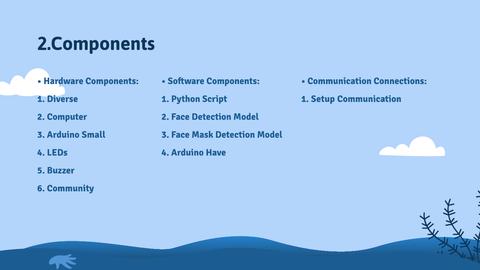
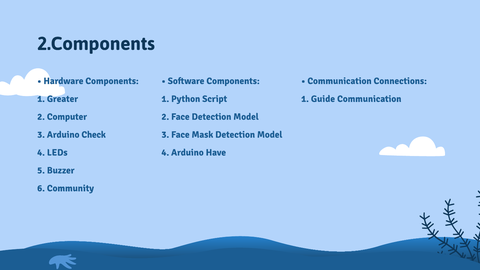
Setup: Setup -> Guide (323, 99)
Diverse: Diverse -> Greater (62, 99)
Small: Small -> Check (94, 135)
